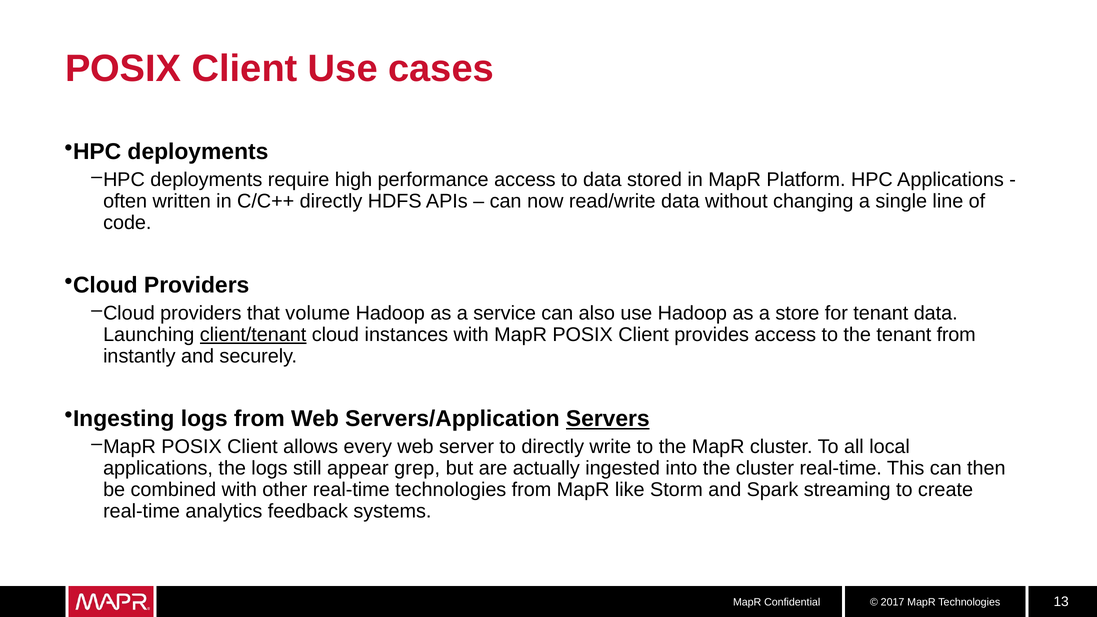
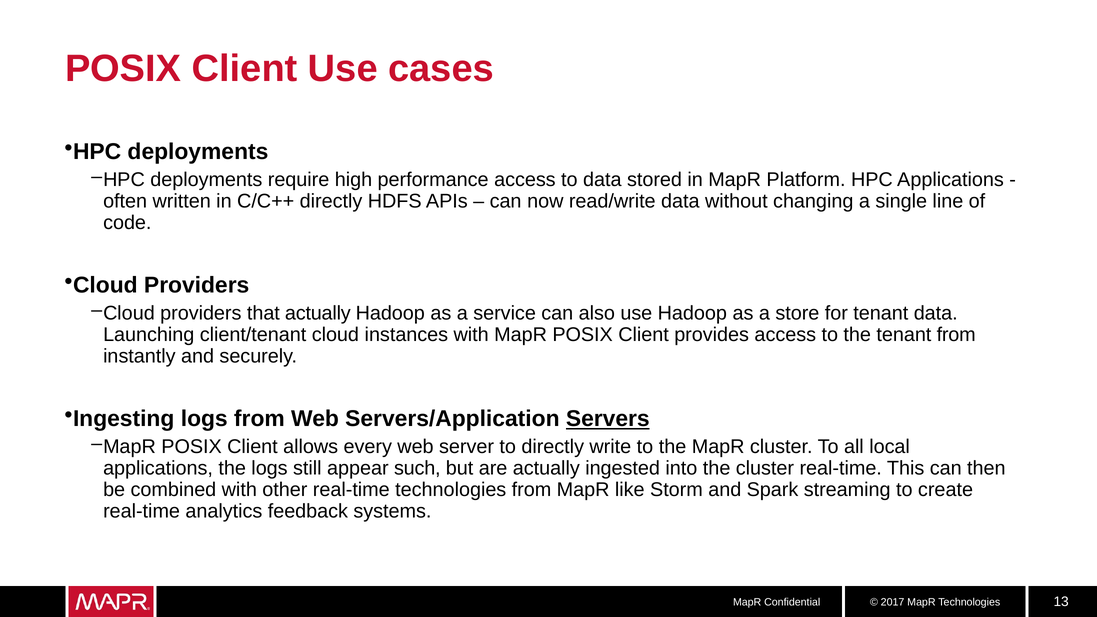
that volume: volume -> actually (318, 313)
client/tenant underline: present -> none (253, 335)
grep: grep -> such (417, 468)
